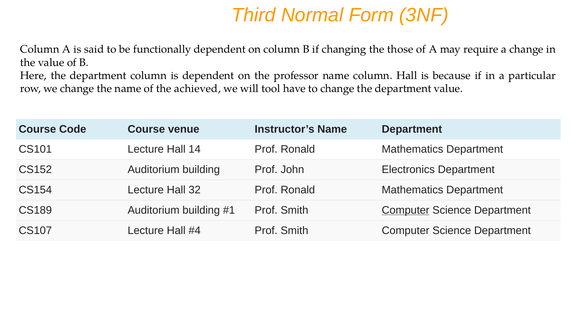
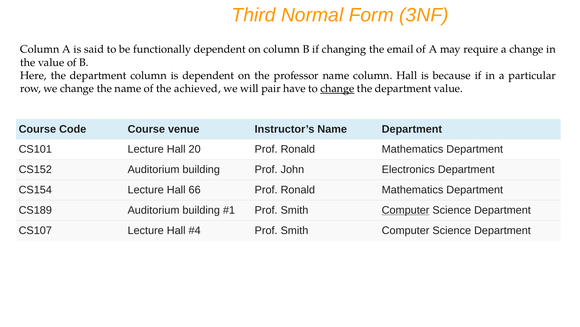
those: those -> email (400, 49)
tool: tool -> pair (271, 88)
change underline: none -> present (337, 88)
14: 14 -> 20 (195, 149)
32: 32 -> 66 (195, 189)
